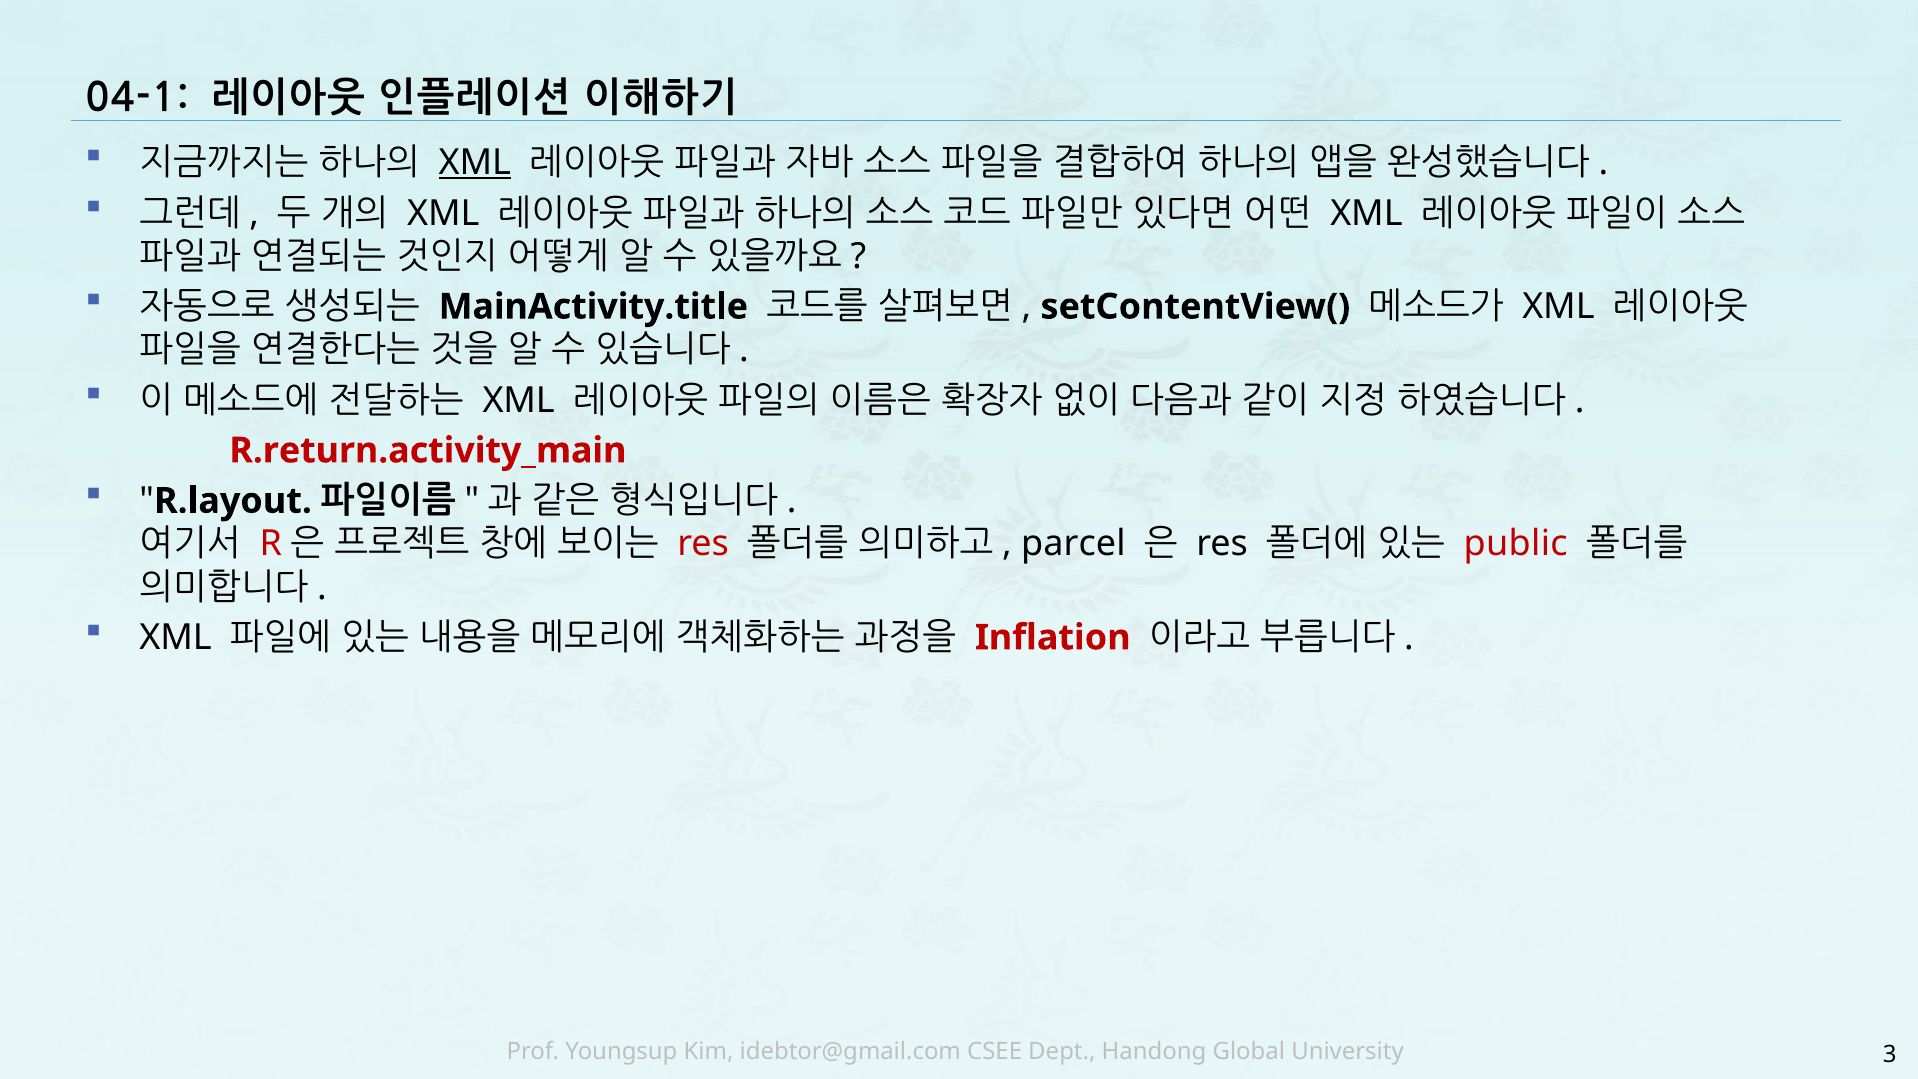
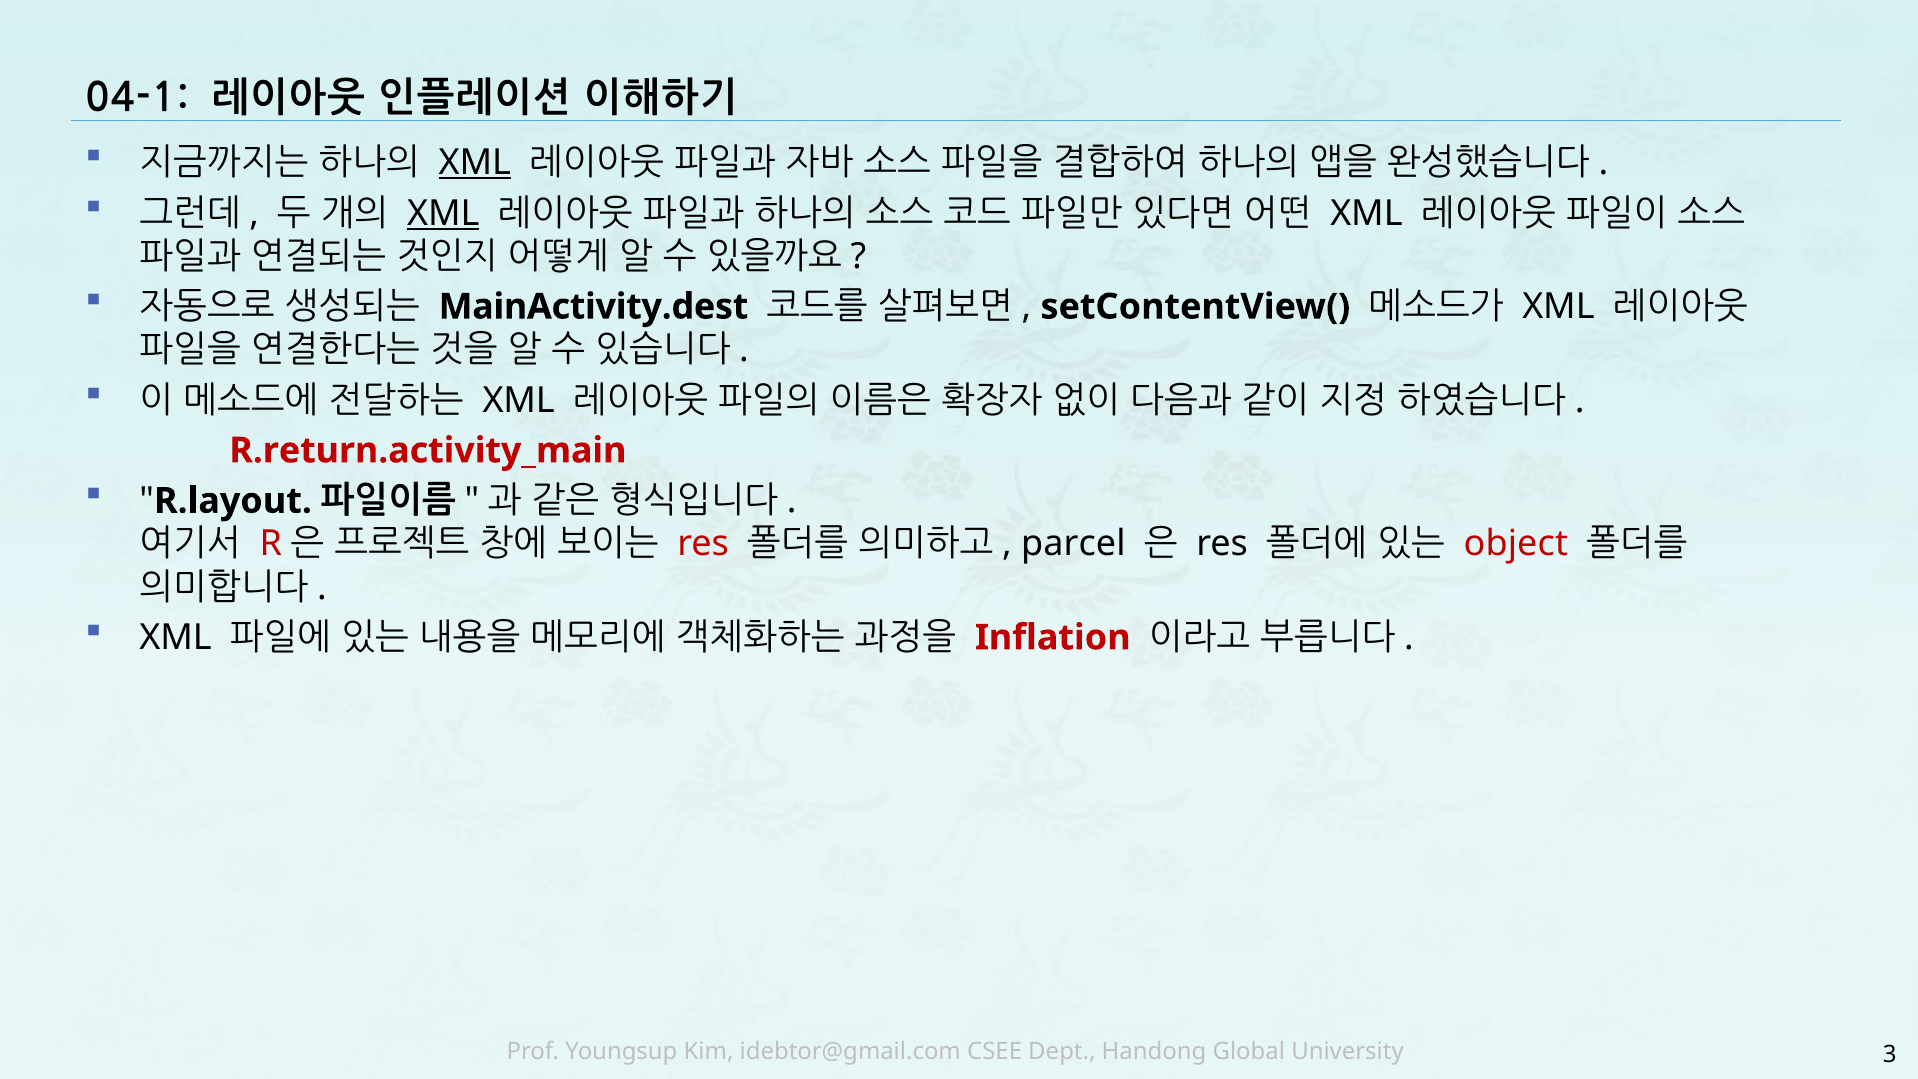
XML underline: none -> present (443, 213)
MainActivity.title: MainActivity.title -> MainActivity.dest (593, 307)
public: public -> object (1516, 544)
